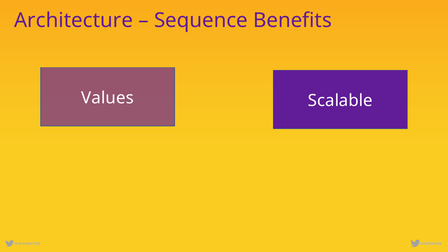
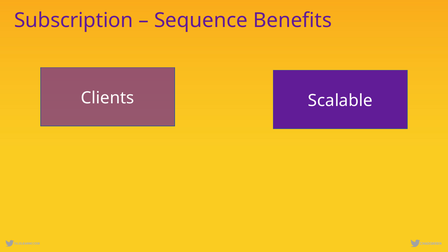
Architecture: Architecture -> Subscription (74, 20)
Values: Values -> Clients (108, 98)
